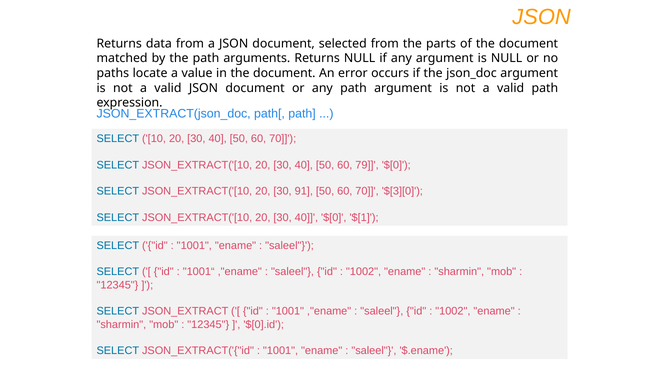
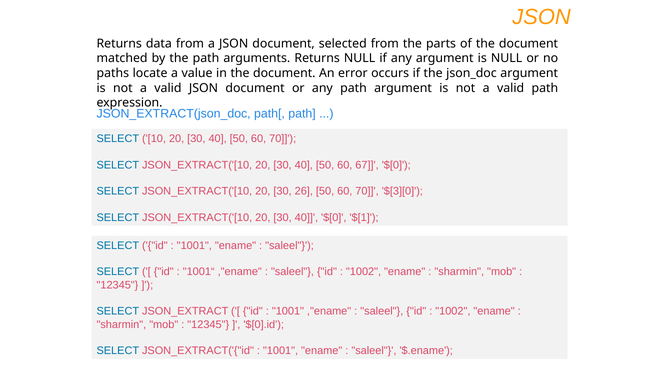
79: 79 -> 67 (367, 165)
91: 91 -> 26 (304, 191)
